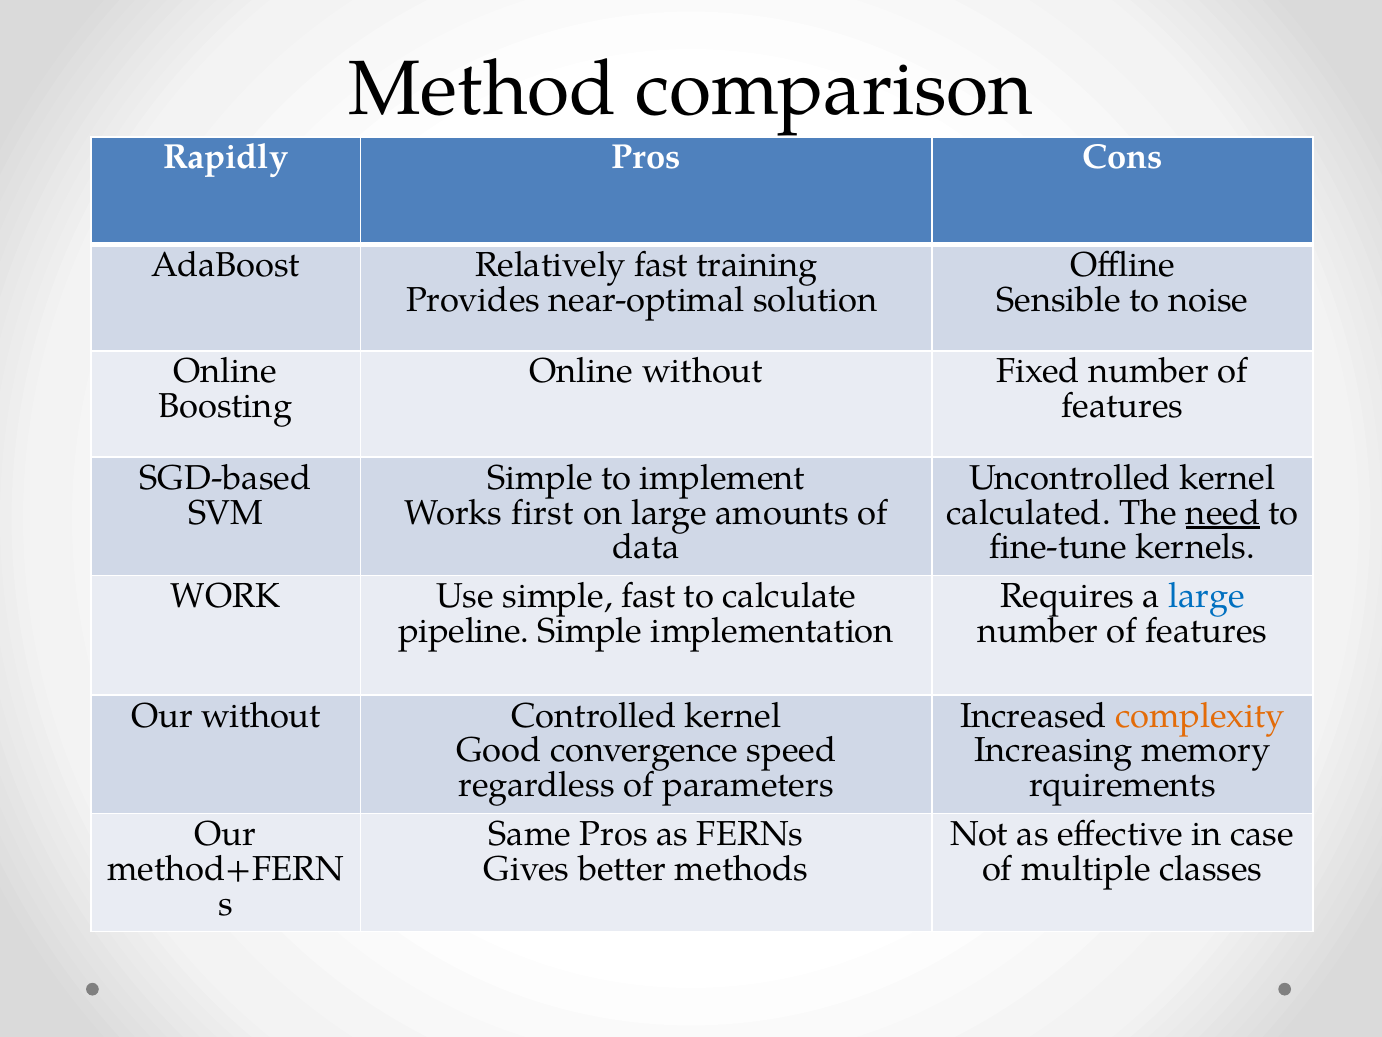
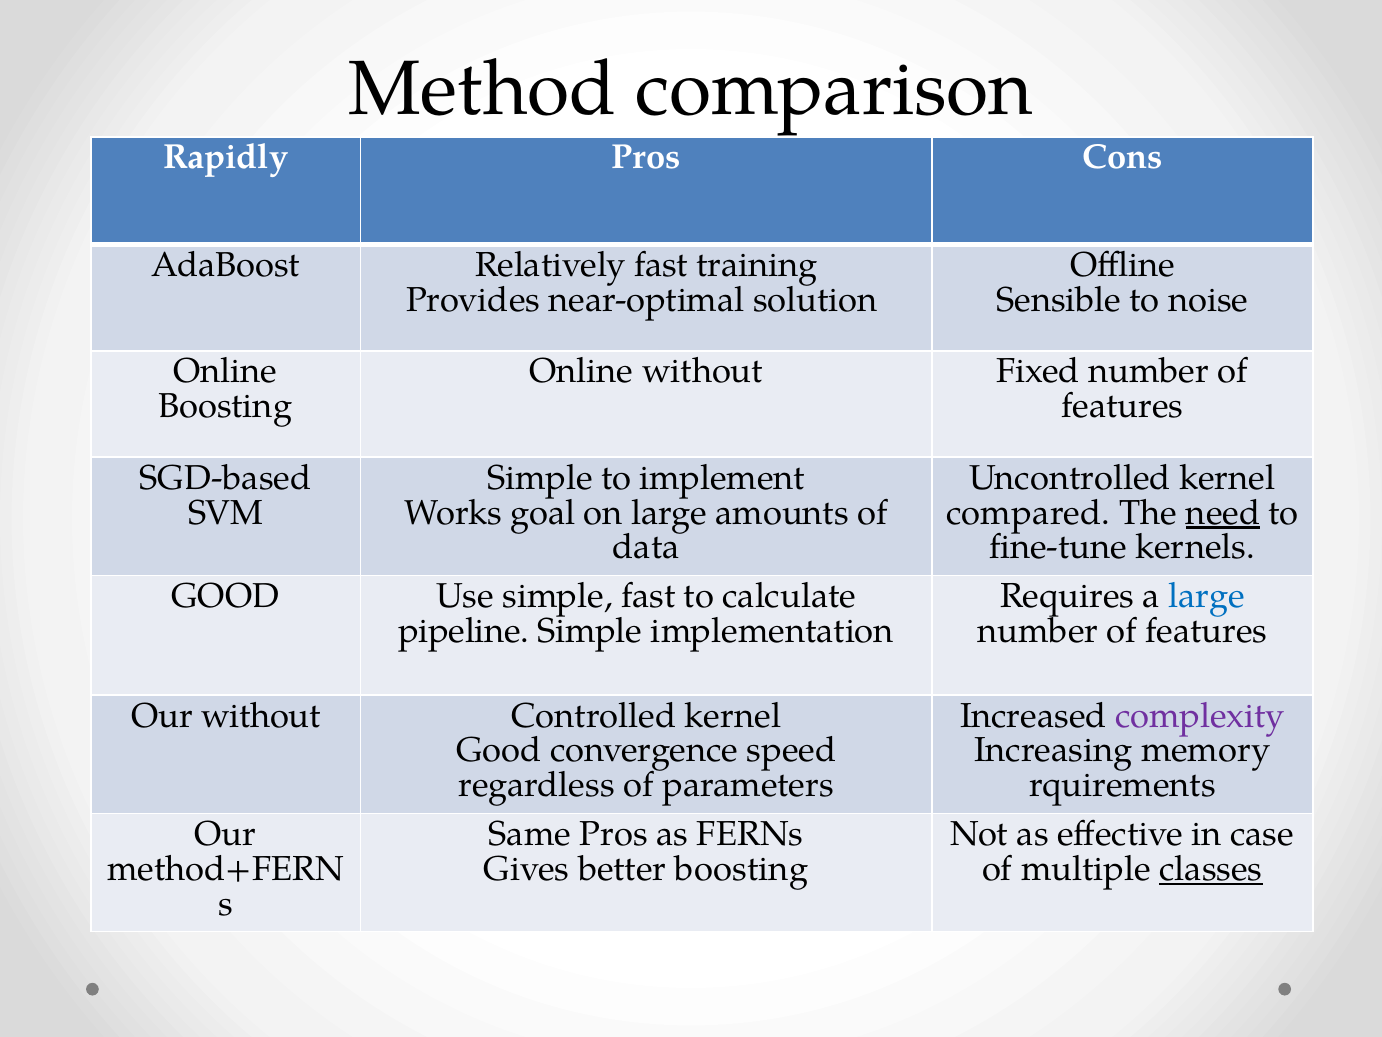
first: first -> goal (543, 512)
calculated: calculated -> compared (1028, 512)
WORK: WORK -> GOOD (225, 596)
complexity colour: orange -> purple (1200, 715)
better methods: methods -> boosting (742, 868)
classes underline: none -> present (1211, 868)
